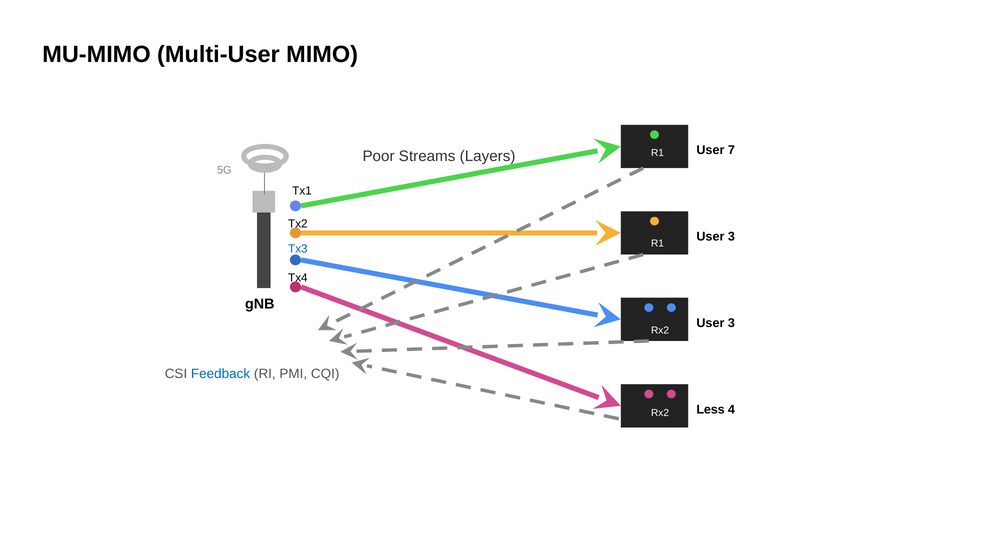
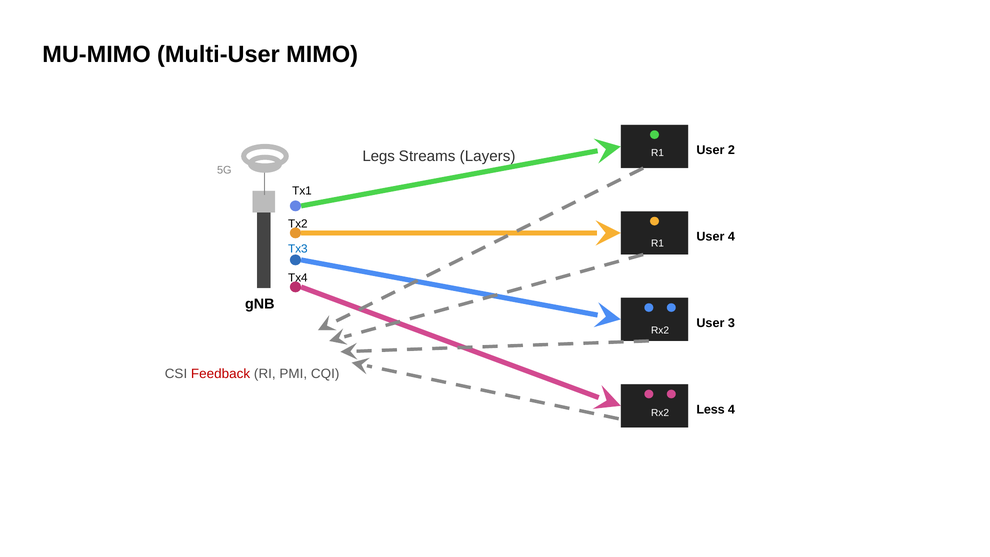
Poor: Poor -> Legs (379, 156)
7: 7 -> 2 (731, 150)
3: 3 -> 4 (731, 237)
Feedback colour: blue -> red (221, 374)
